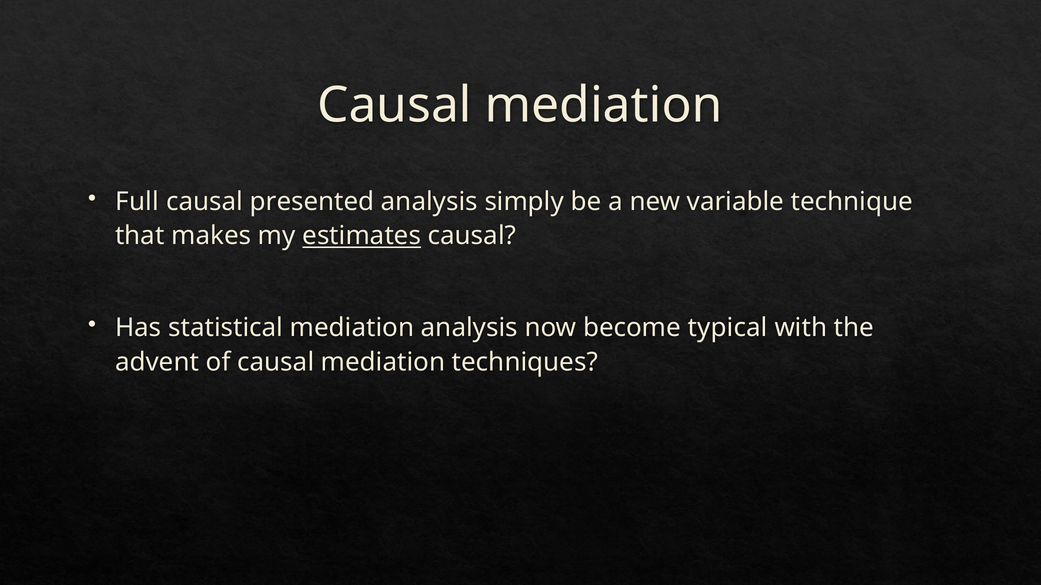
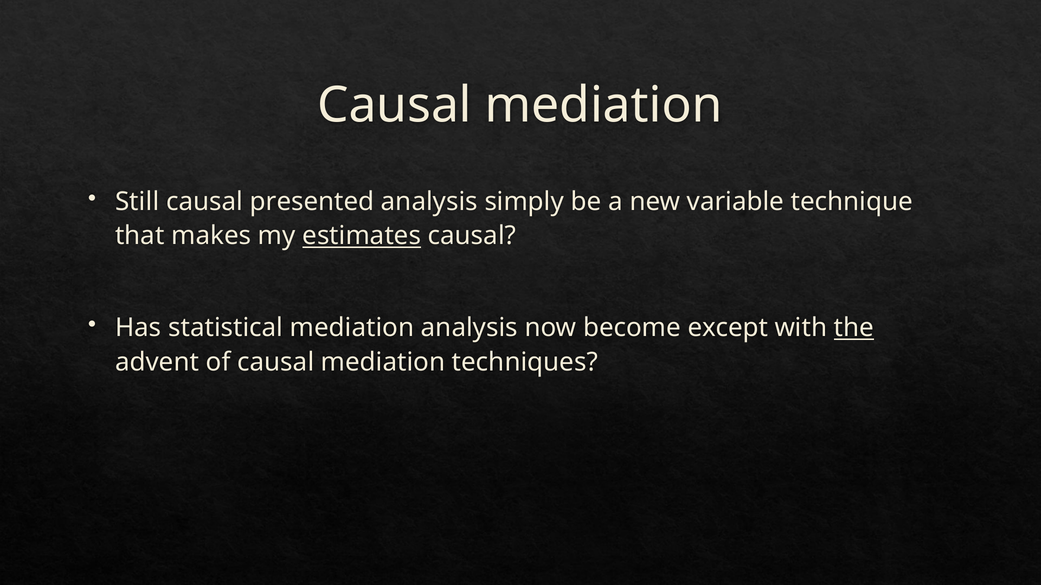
Full: Full -> Still (137, 202)
typical: typical -> except (728, 328)
the underline: none -> present (854, 328)
